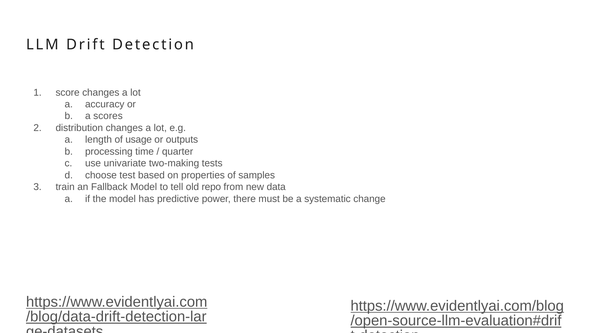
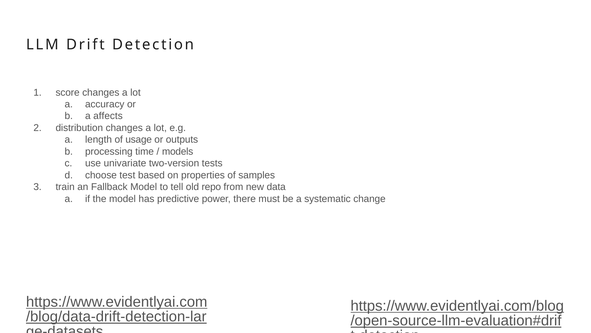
scores: scores -> affects (108, 116)
quarter: quarter -> models (178, 151)
two-making: two-making -> two-version (174, 163)
